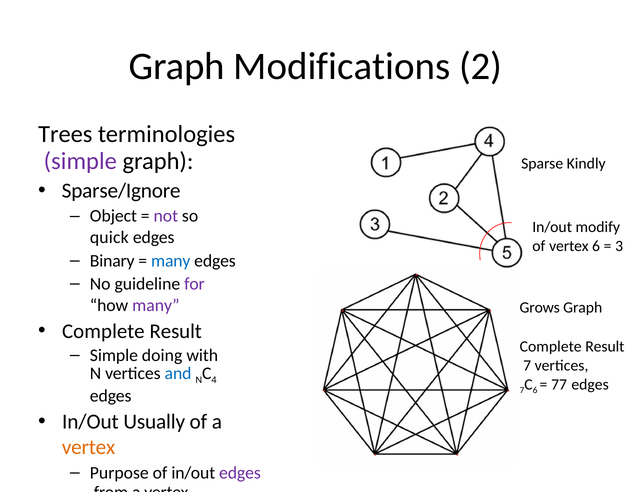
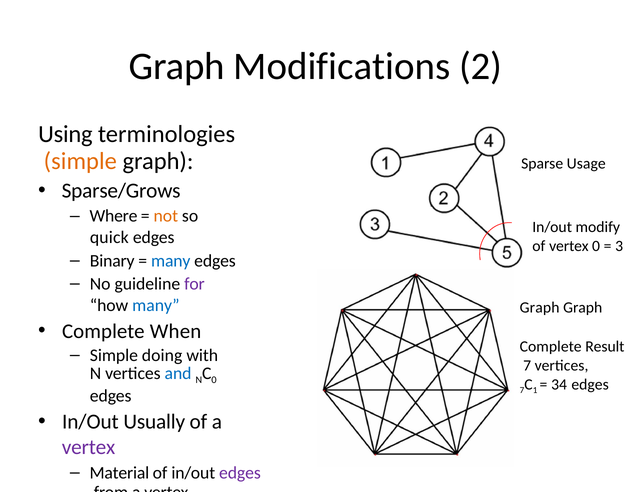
Trees: Trees -> Using (65, 134)
simple colour: purple -> orange (80, 161)
Kindly: Kindly -> Usage (586, 163)
Sparse/Ignore: Sparse/Ignore -> Sparse/Grows (121, 190)
Object: Object -> Where (114, 216)
not colour: purple -> orange (166, 216)
vertex 6: 6 -> 0 (596, 246)
many colour: purple -> blue (156, 305)
Grows: Grows -> Graph (540, 307)
Result: Result -> When (176, 331)
4: 4 -> 0 (214, 379)
6: 6 -> 1 (535, 390)
77: 77 -> 34 (559, 384)
vertex colour: orange -> purple (89, 447)
Purpose: Purpose -> Material (119, 473)
